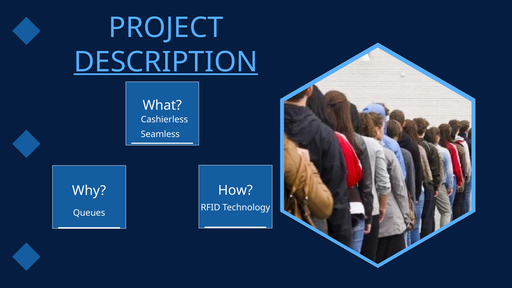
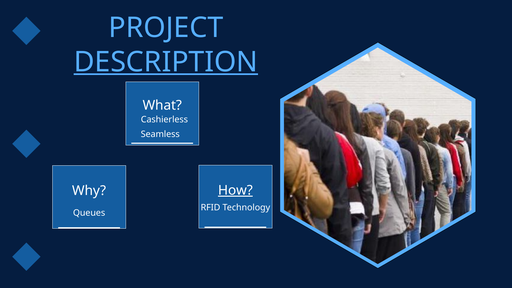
How underline: none -> present (235, 190)
